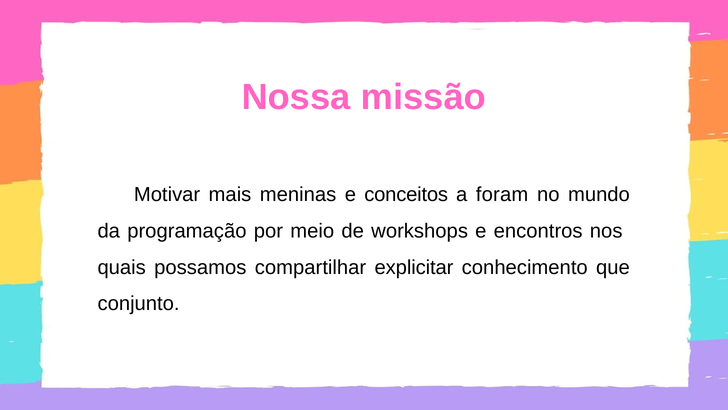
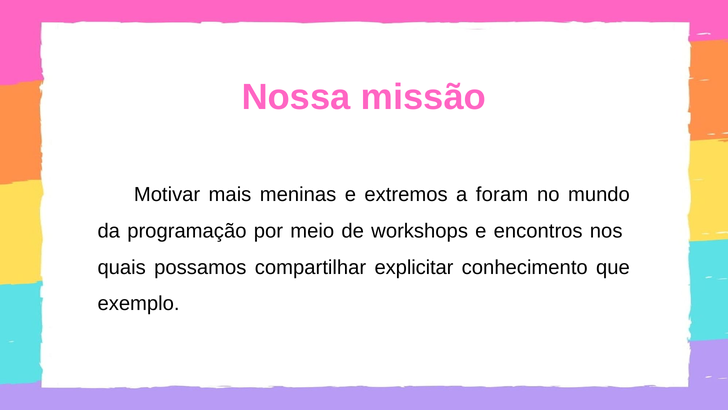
conceitos: conceitos -> extremos (406, 194)
conjunto: conjunto -> exemplo (139, 303)
